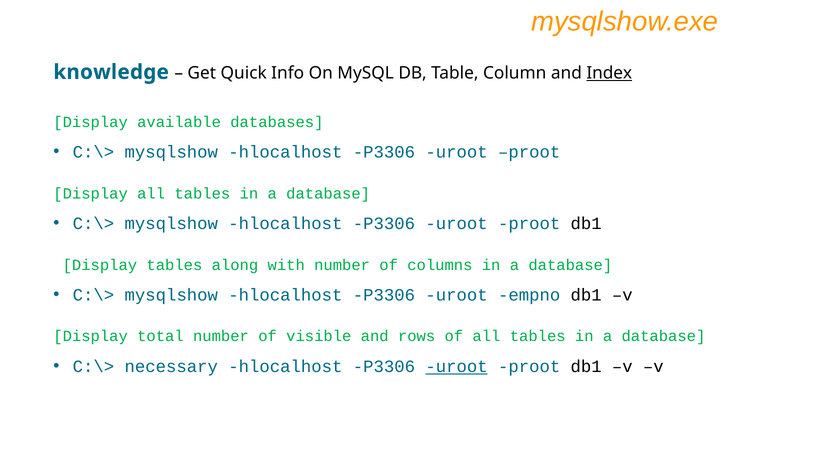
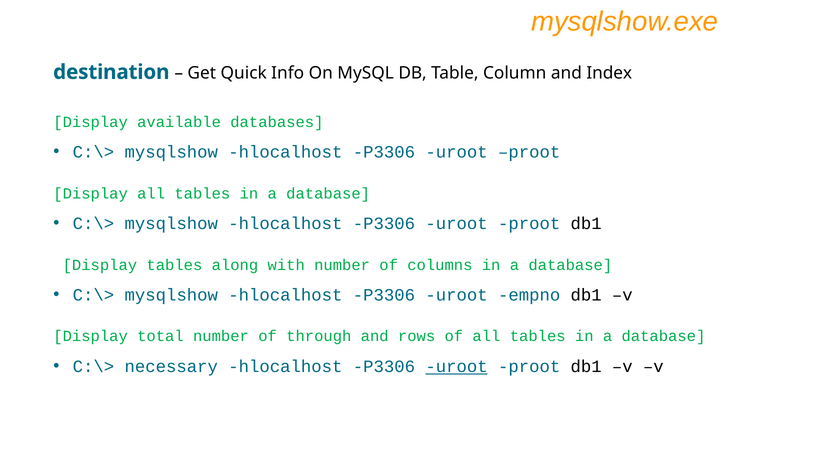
knowledge: knowledge -> destination (111, 72)
Index underline: present -> none (609, 73)
visible: visible -> through (319, 336)
